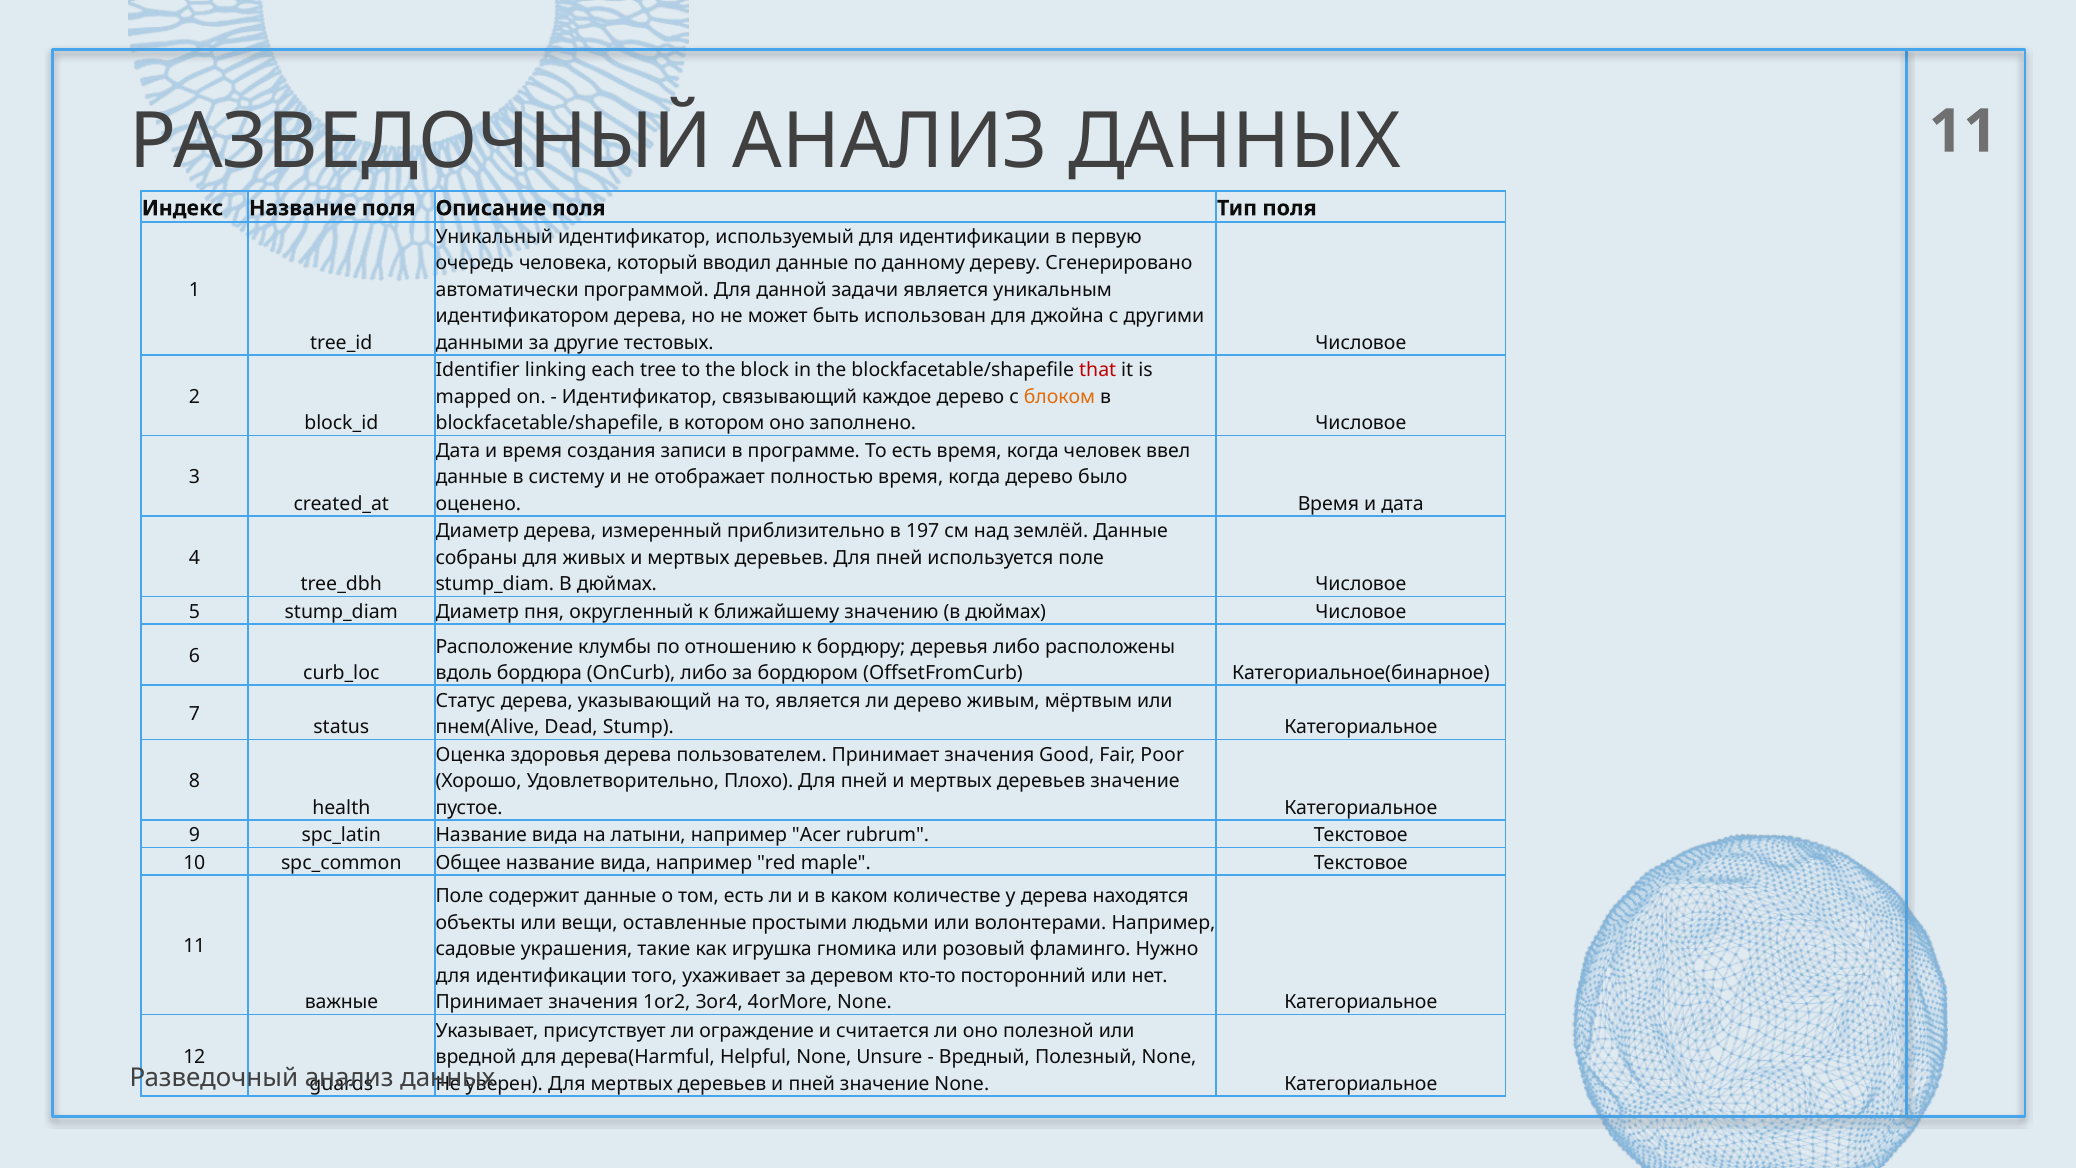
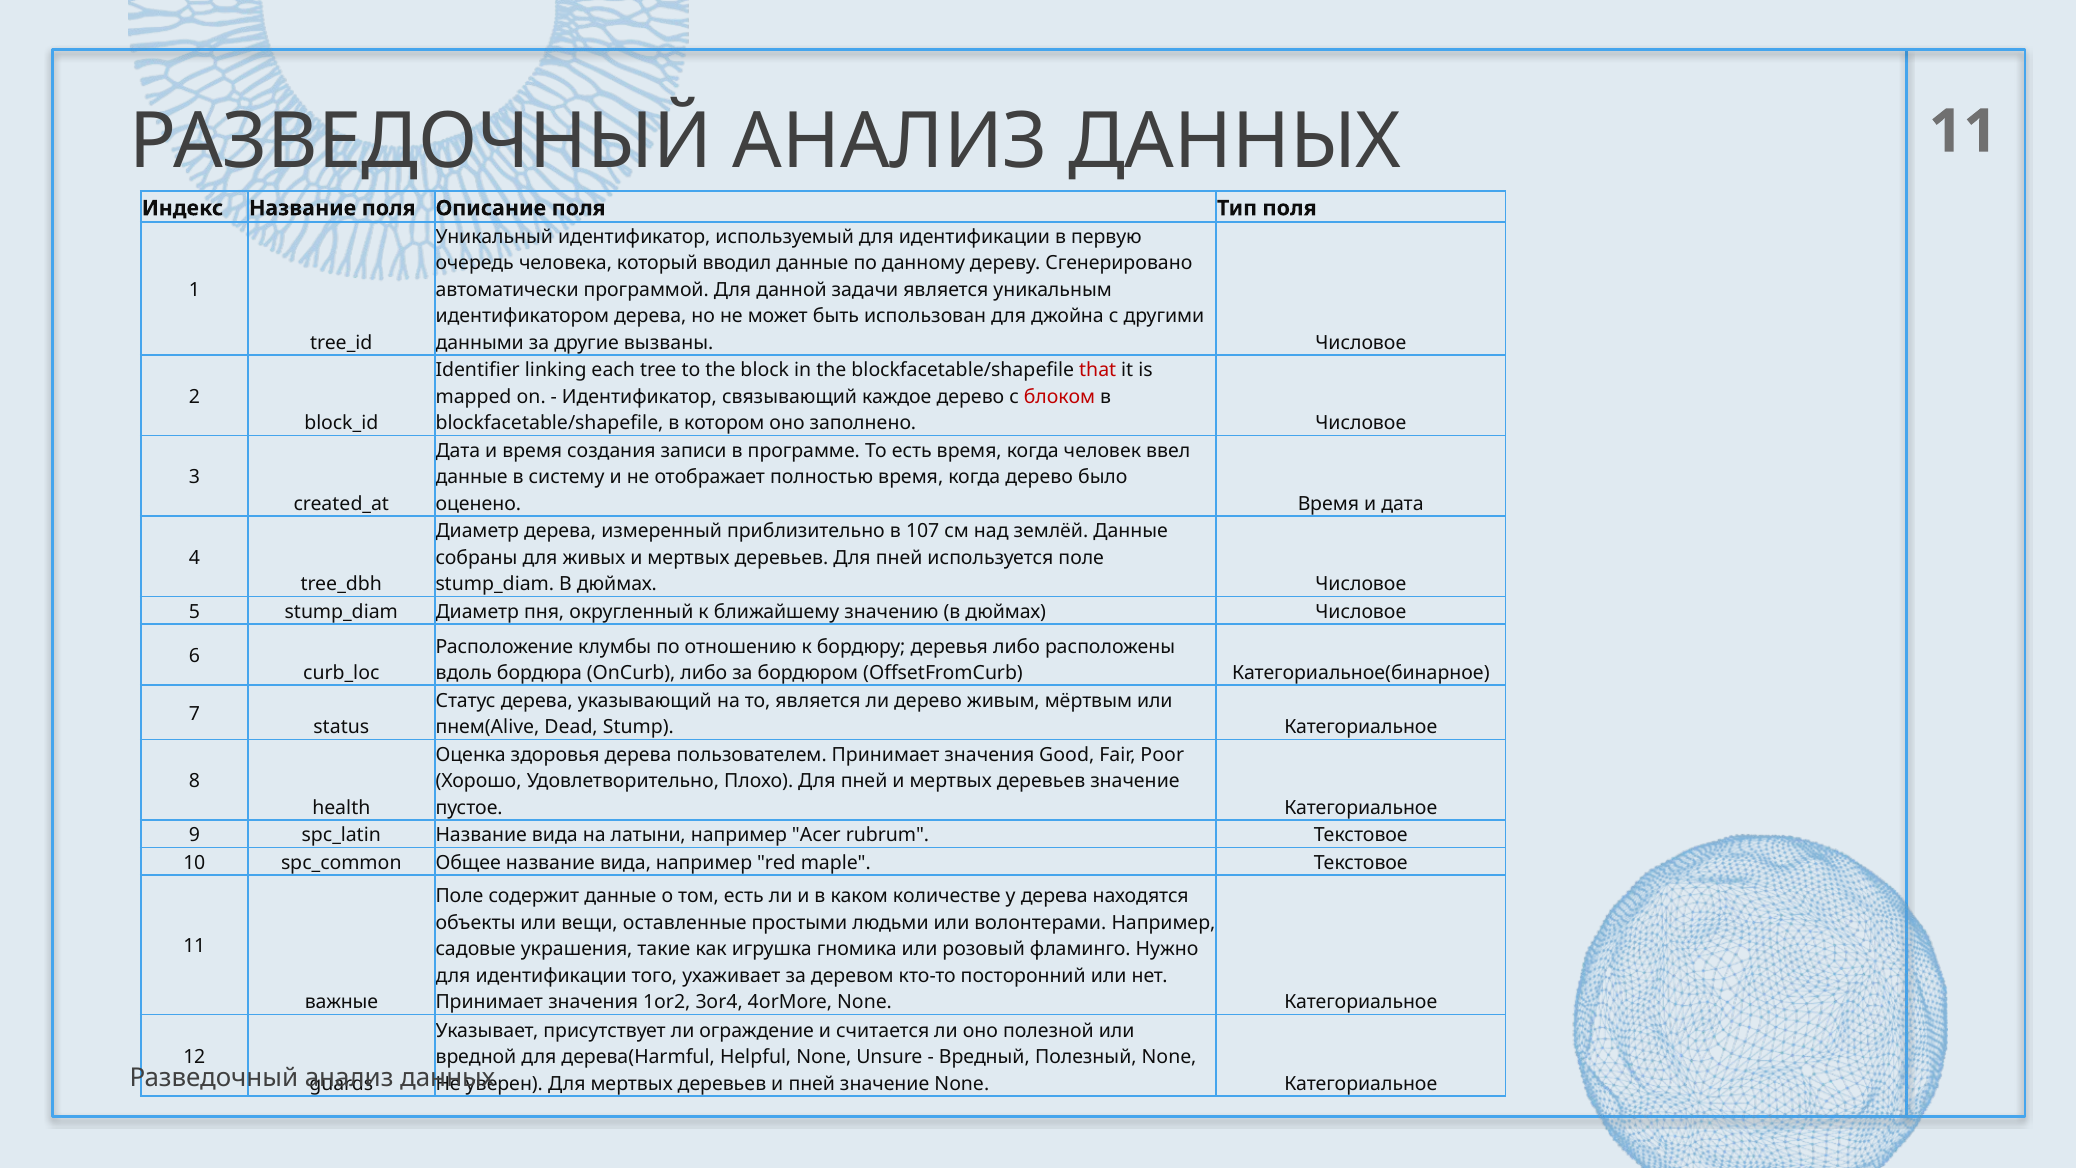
тестовых: тестовых -> вызваны (669, 343)
блоком colour: orange -> red (1060, 397)
197: 197 -> 107 (923, 531)
